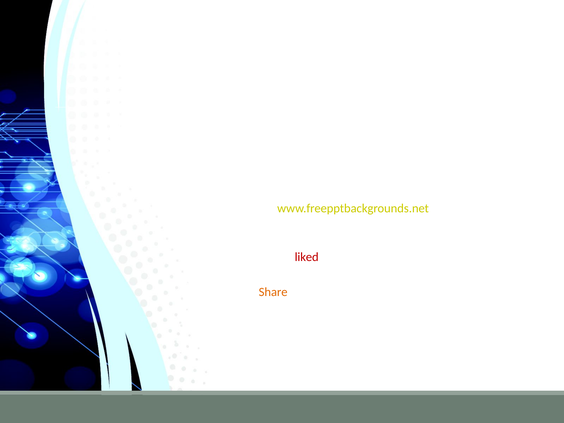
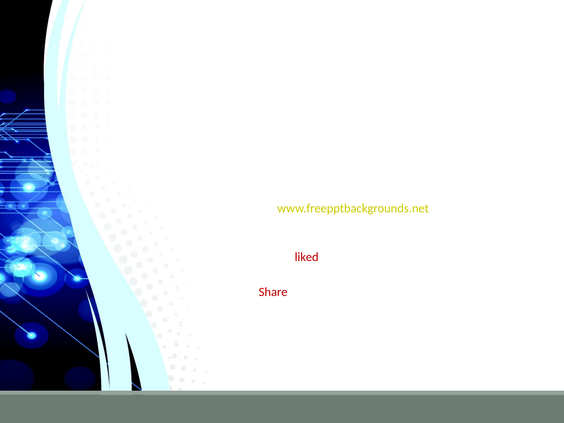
Share colour: orange -> red (273, 292)
